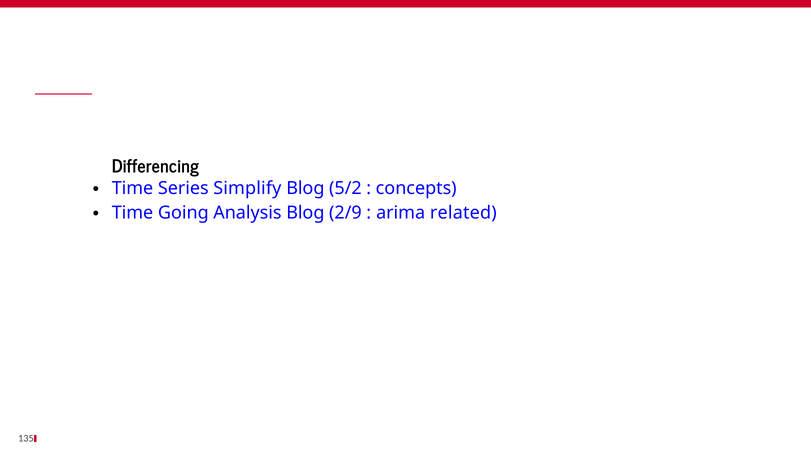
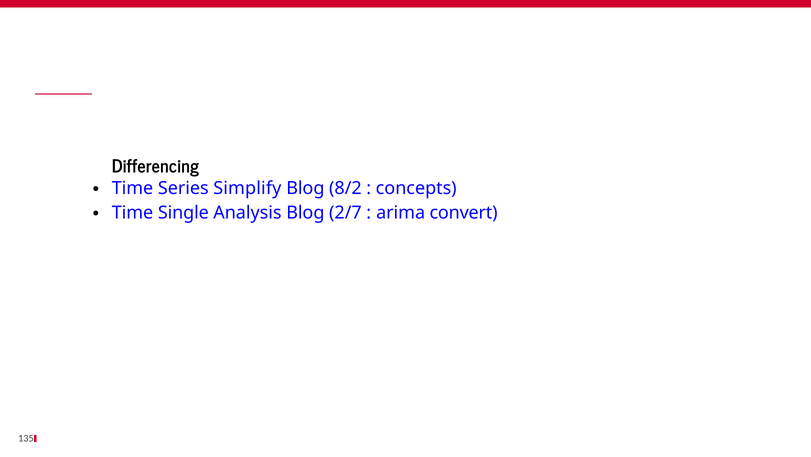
5/2: 5/2 -> 8/2 (345, 188)
Going: Going -> Single (183, 213)
2/9: 2/9 -> 2/7 (345, 213)
related: related -> convert (464, 213)
